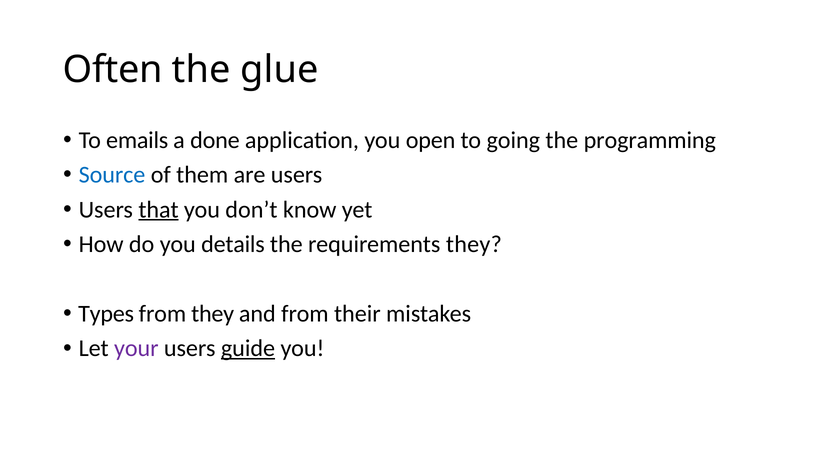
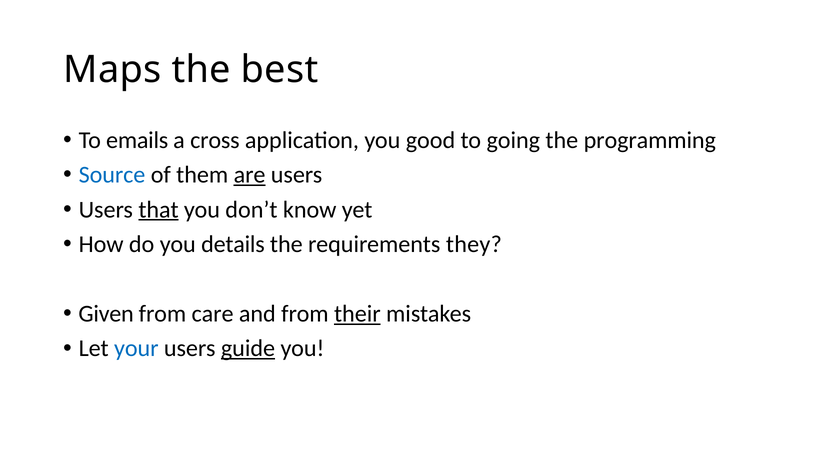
Often: Often -> Maps (112, 70)
glue: glue -> best (279, 70)
done: done -> cross (215, 140)
open: open -> good (430, 140)
are underline: none -> present (250, 175)
Types: Types -> Given (106, 314)
from they: they -> care (213, 314)
their underline: none -> present (357, 314)
your colour: purple -> blue (136, 348)
